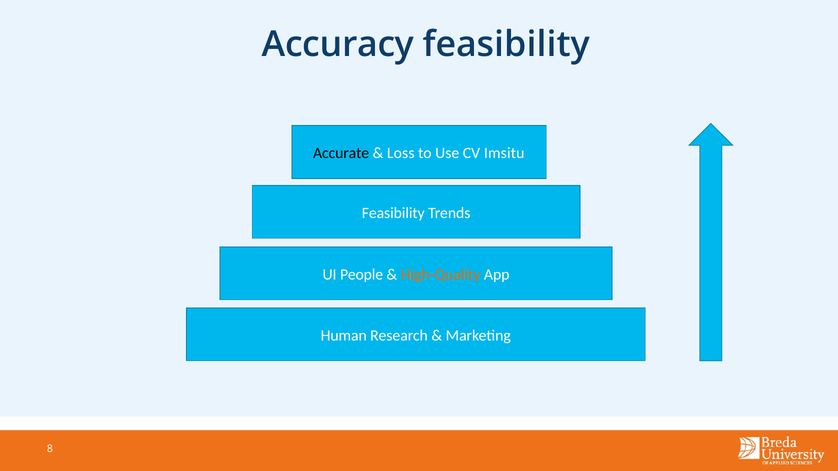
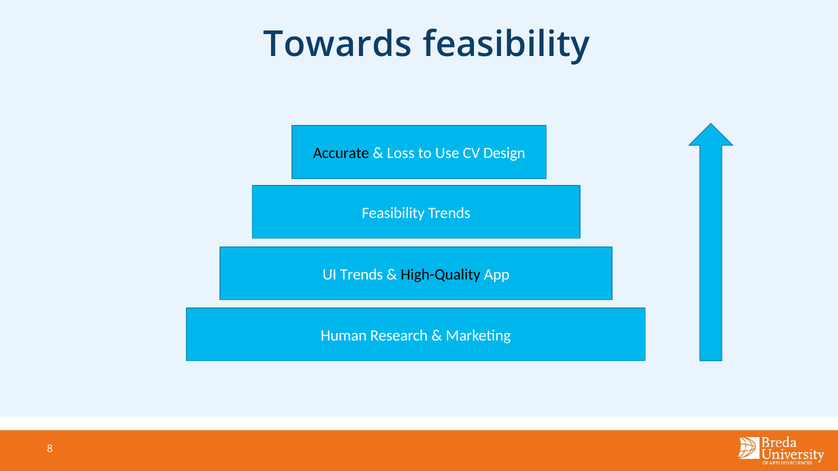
Accuracy: Accuracy -> Towards (338, 44)
Imsitu: Imsitu -> Design (504, 153)
UI People: People -> Trends (362, 275)
High-Quality colour: orange -> black (441, 275)
